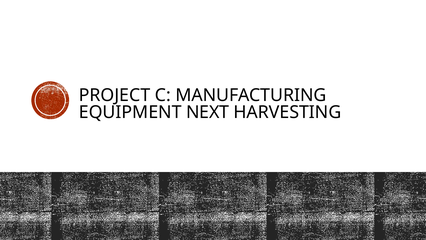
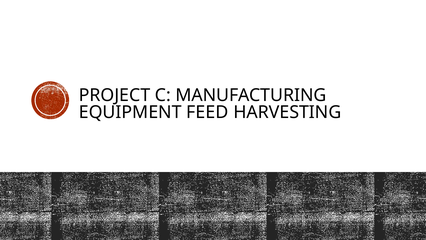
NEXT: NEXT -> FEED (207, 112)
